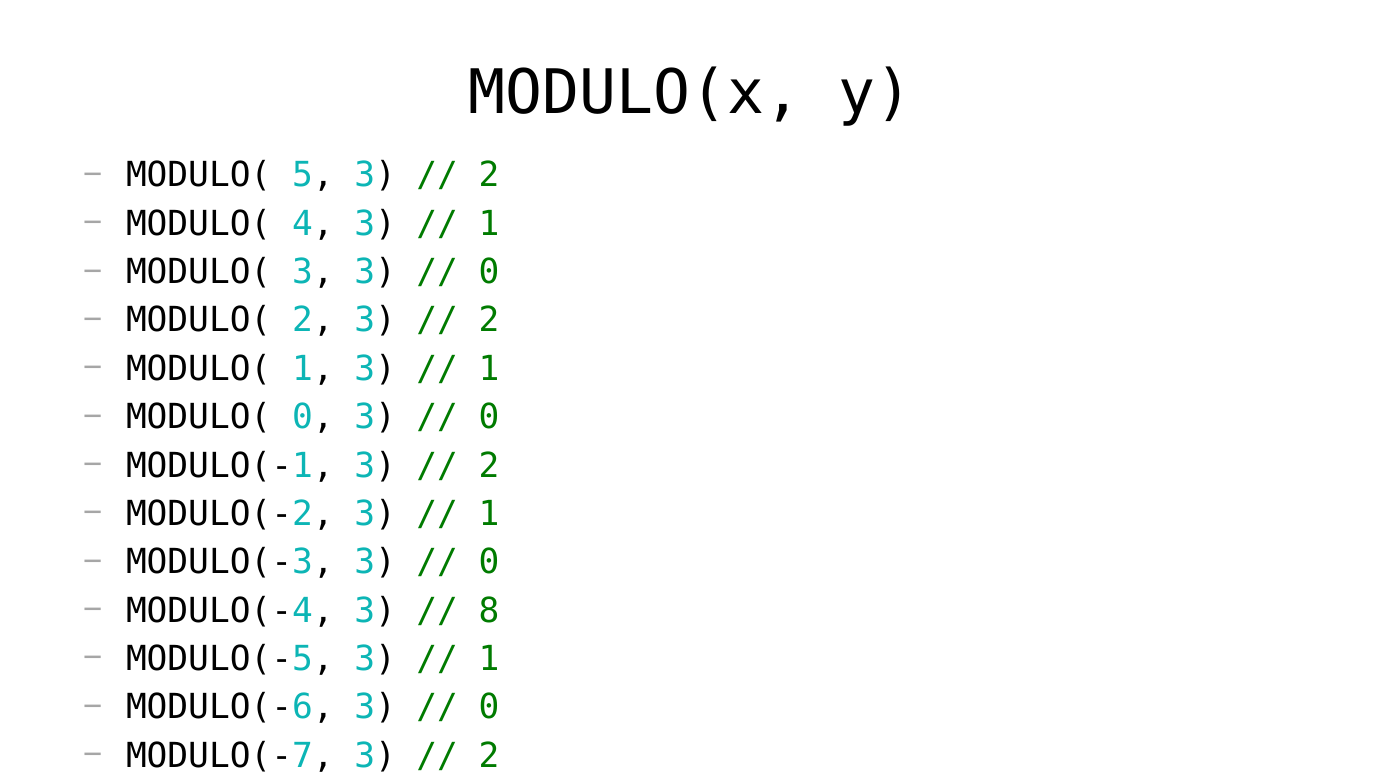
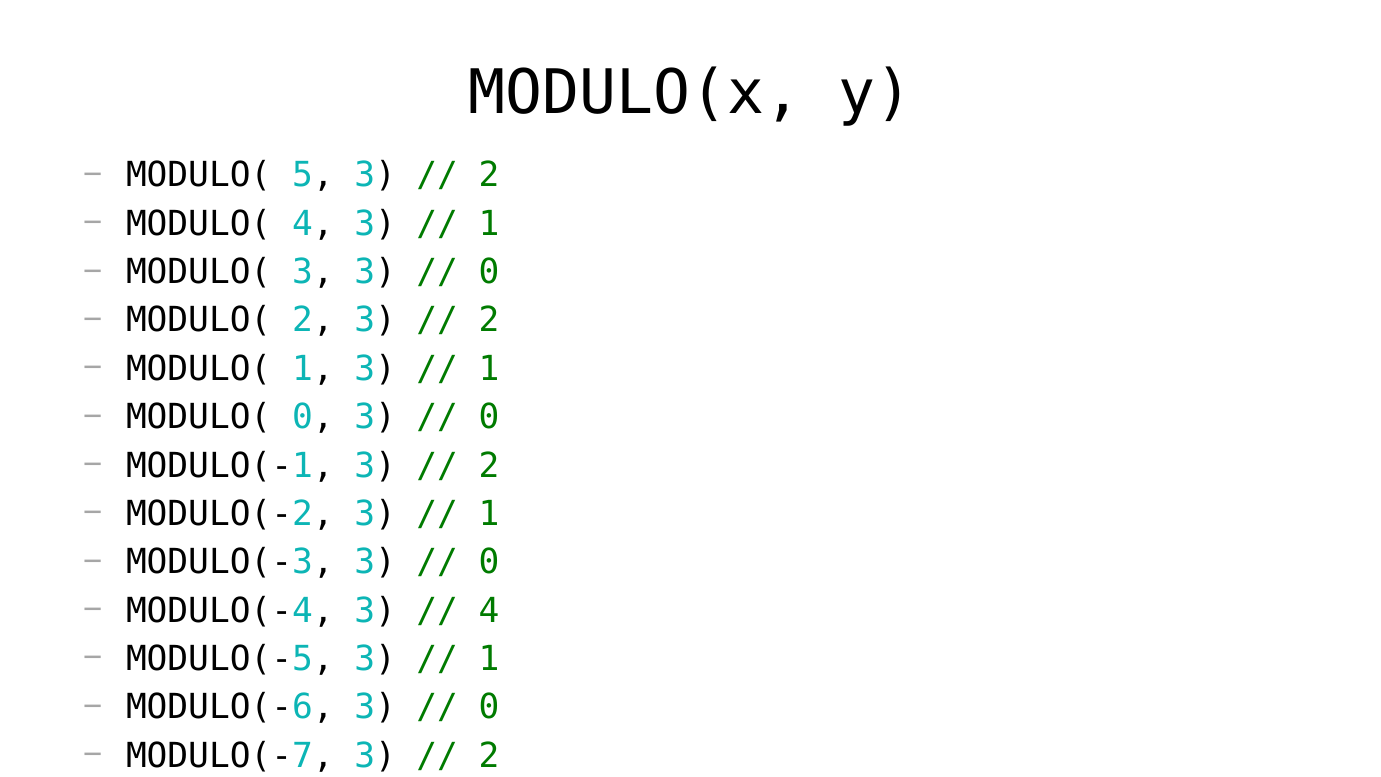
8: 8 -> 4 (489, 611)
